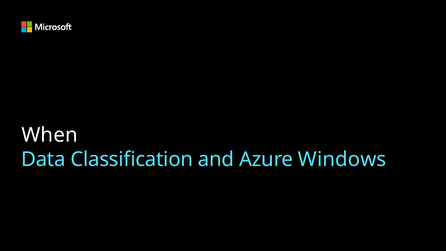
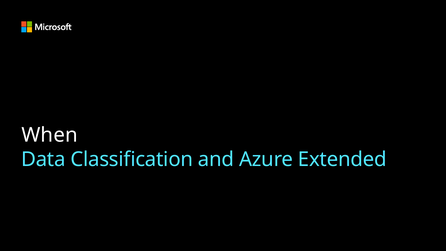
Windows: Windows -> Extended (342, 160)
